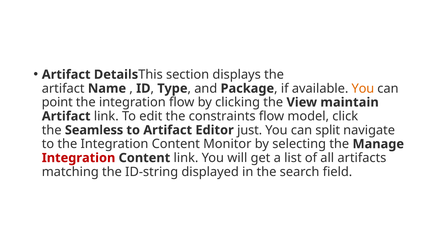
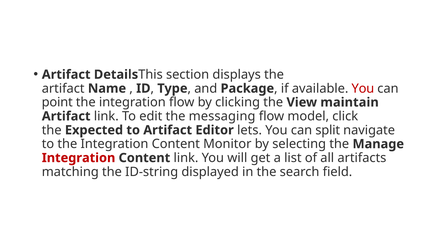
You colour: orange -> red (363, 88)
constraints: constraints -> messaging (222, 116)
Seamless: Seamless -> Expected (94, 130)
just: just -> lets (250, 130)
